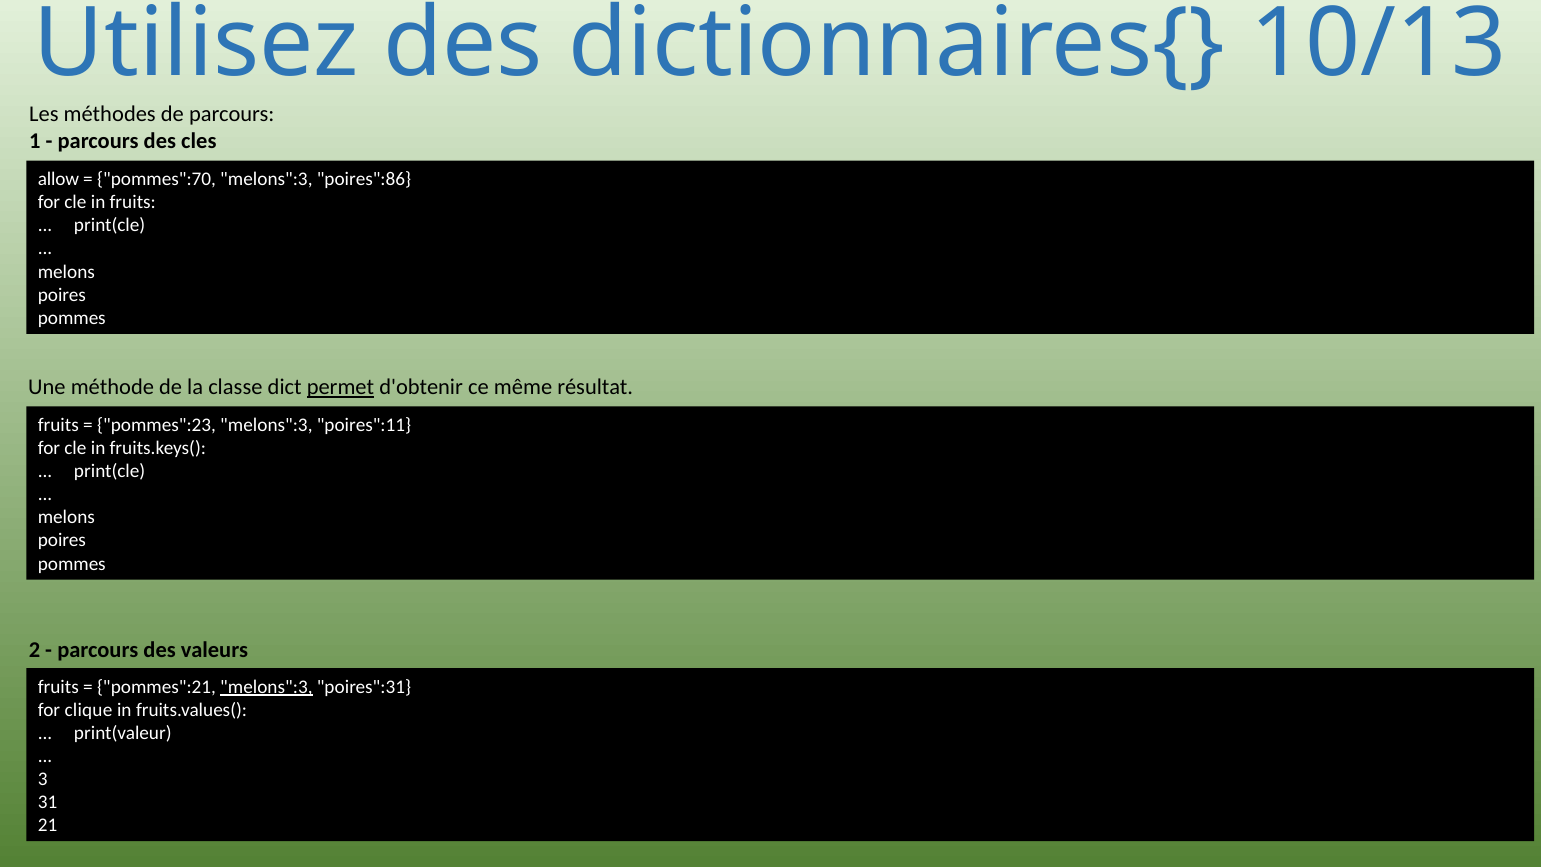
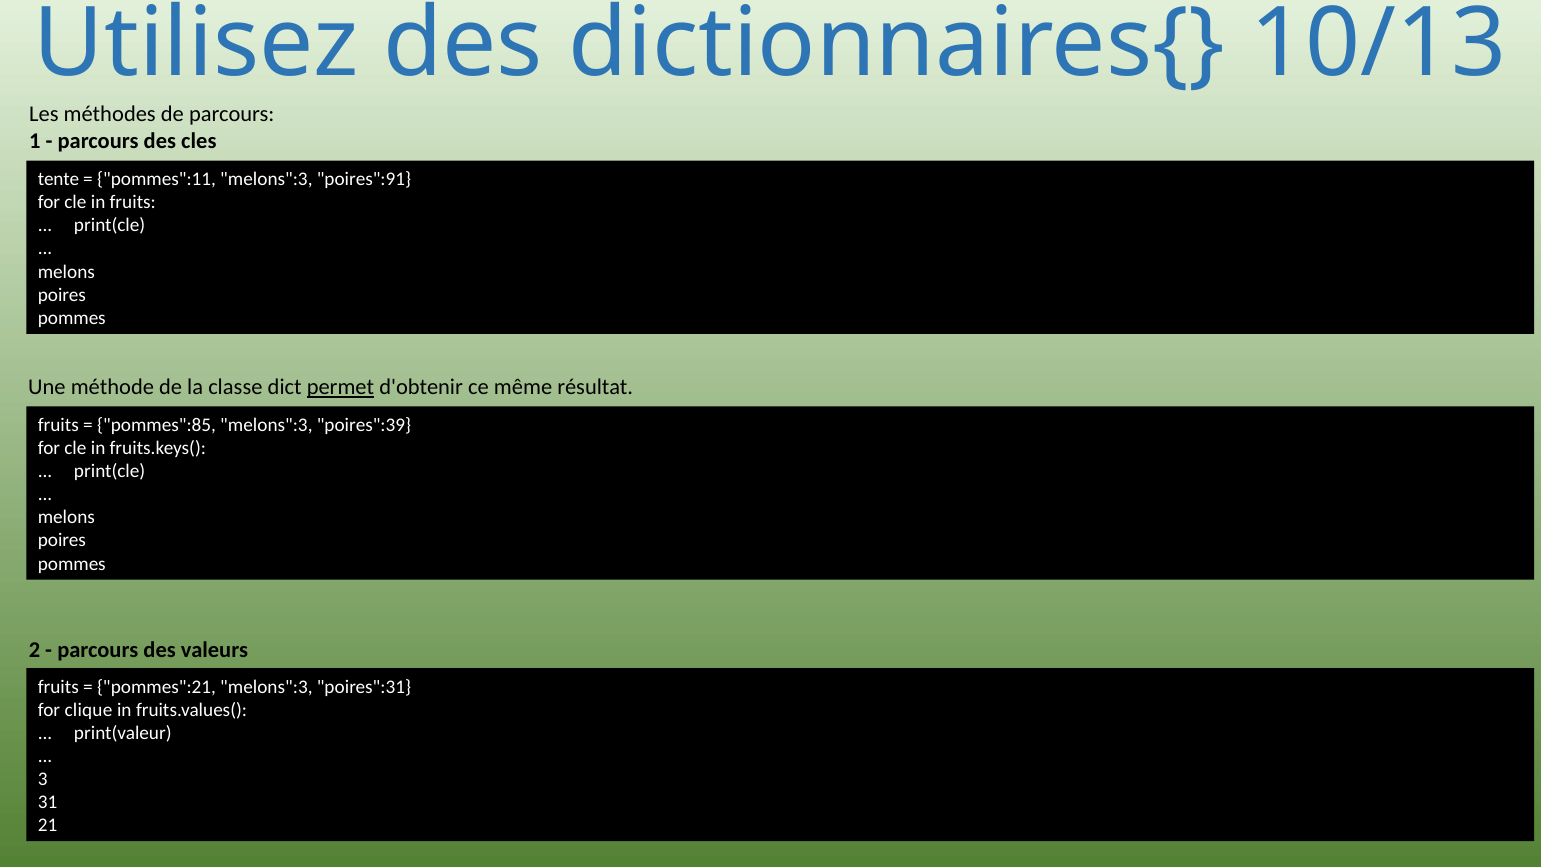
allow: allow -> tente (58, 179)
pommes":70: pommes":70 -> pommes":11 (157, 179)
poires":86: poires":86 -> poires":91 (364, 179)
pommes":23: pommes":23 -> pommes":85 (157, 425)
poires":11: poires":11 -> poires":39 (364, 425)
melons":3 underline: present -> none (266, 686)
